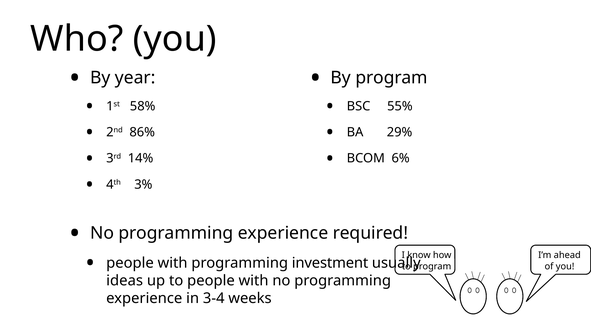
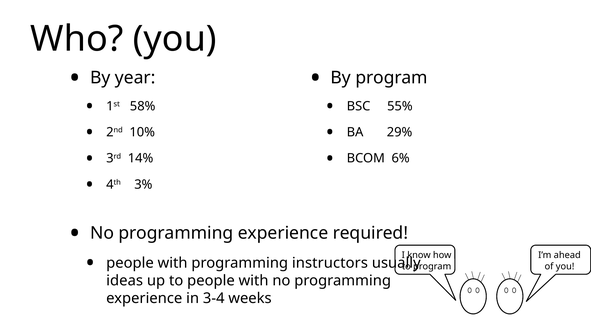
86%: 86% -> 10% (142, 132)
investment: investment -> instructors (330, 263)
